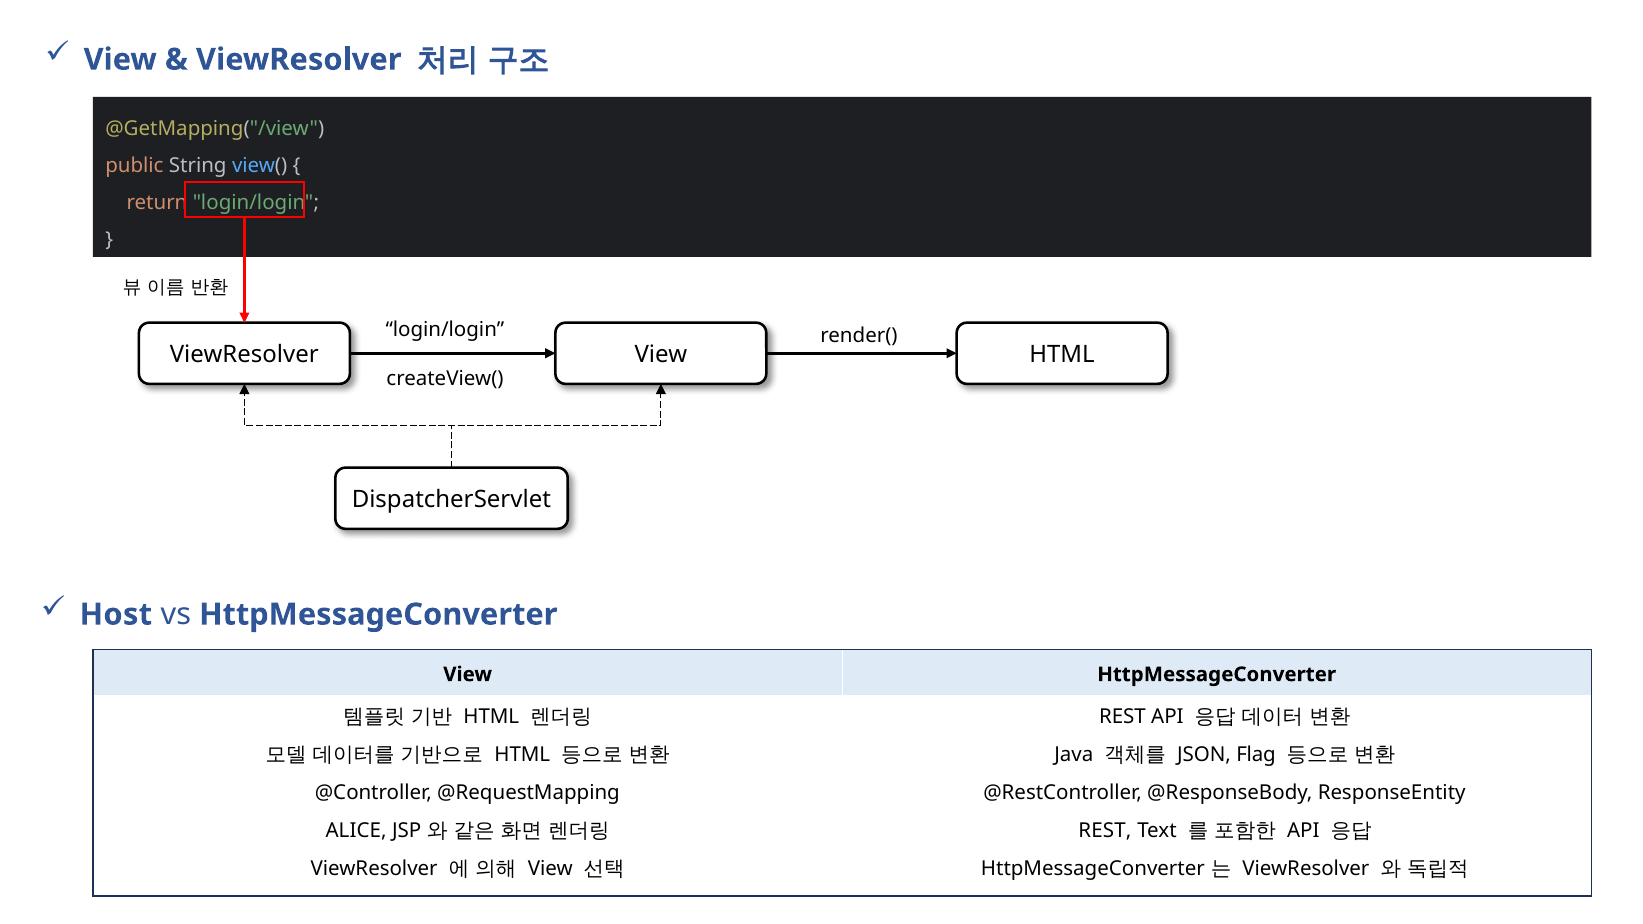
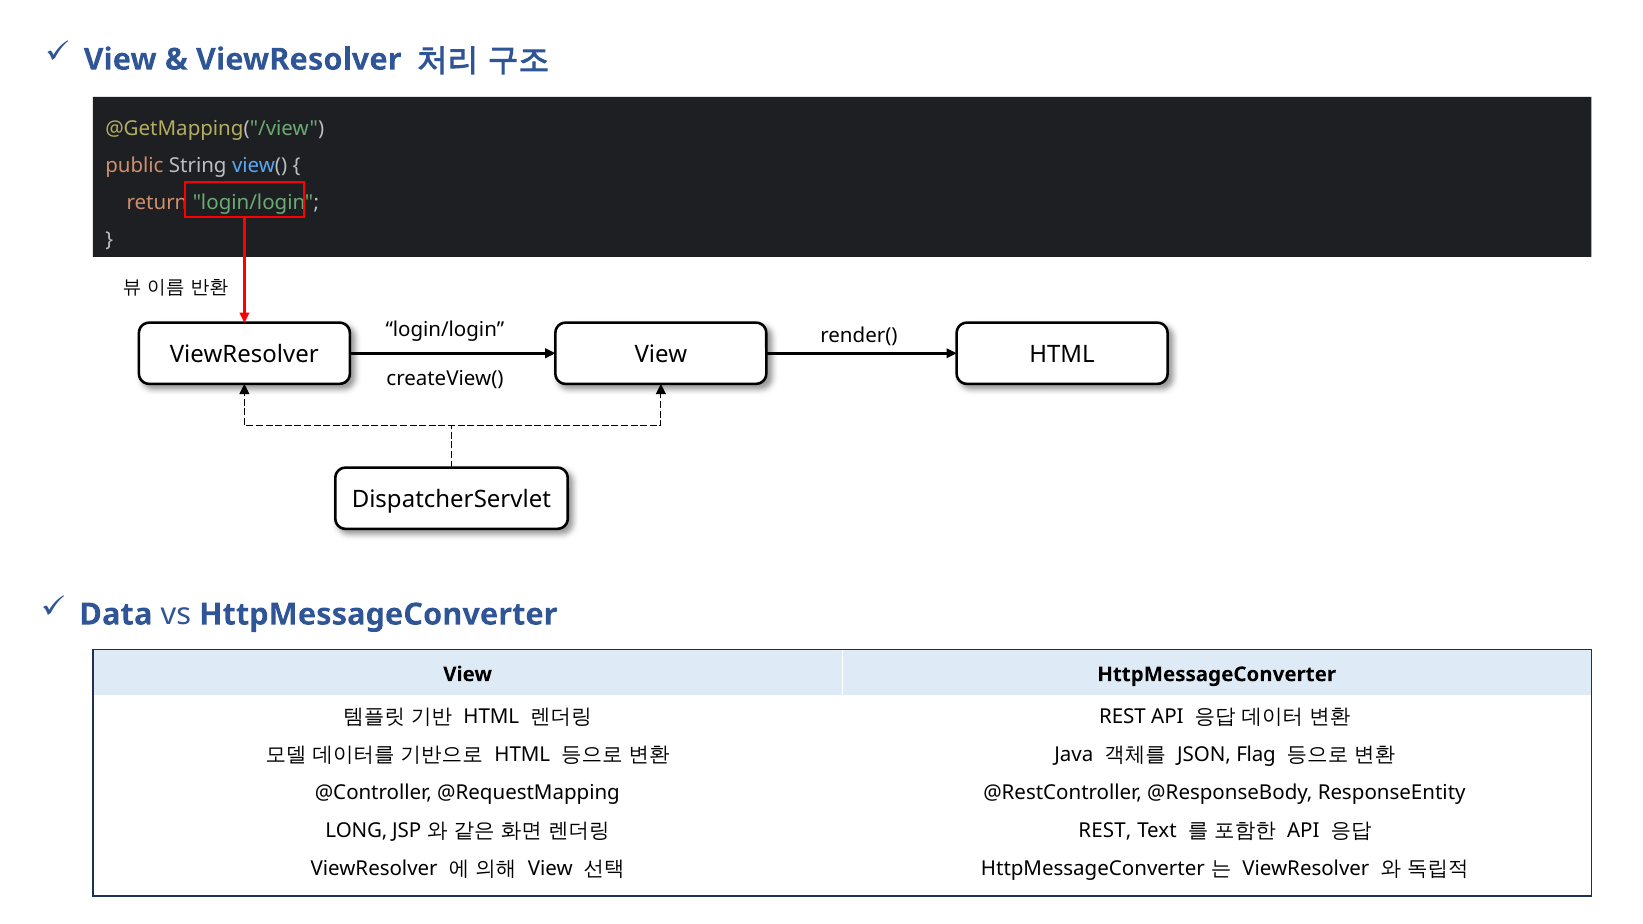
Host: Host -> Data (116, 615)
ALICE: ALICE -> LONG (356, 831)
